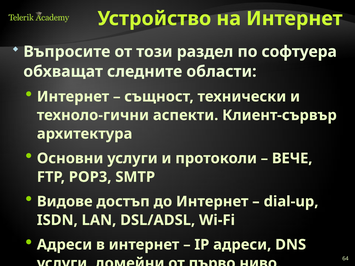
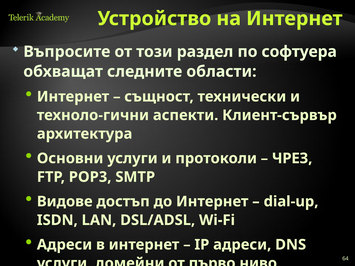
ВЕЧЕ: ВЕЧЕ -> ЧРЕЗ (292, 158)
